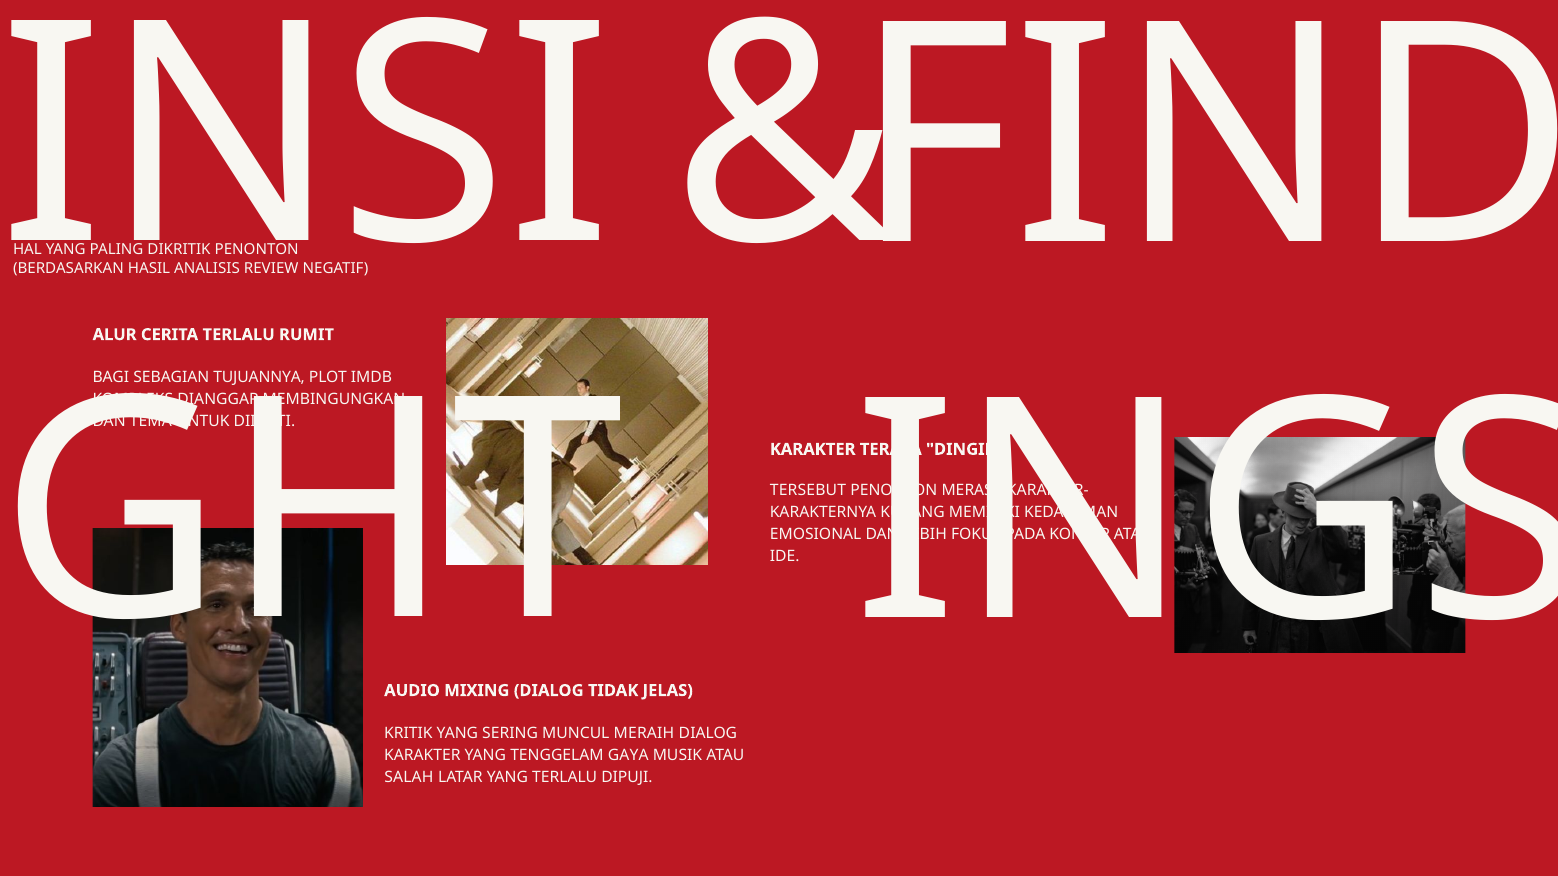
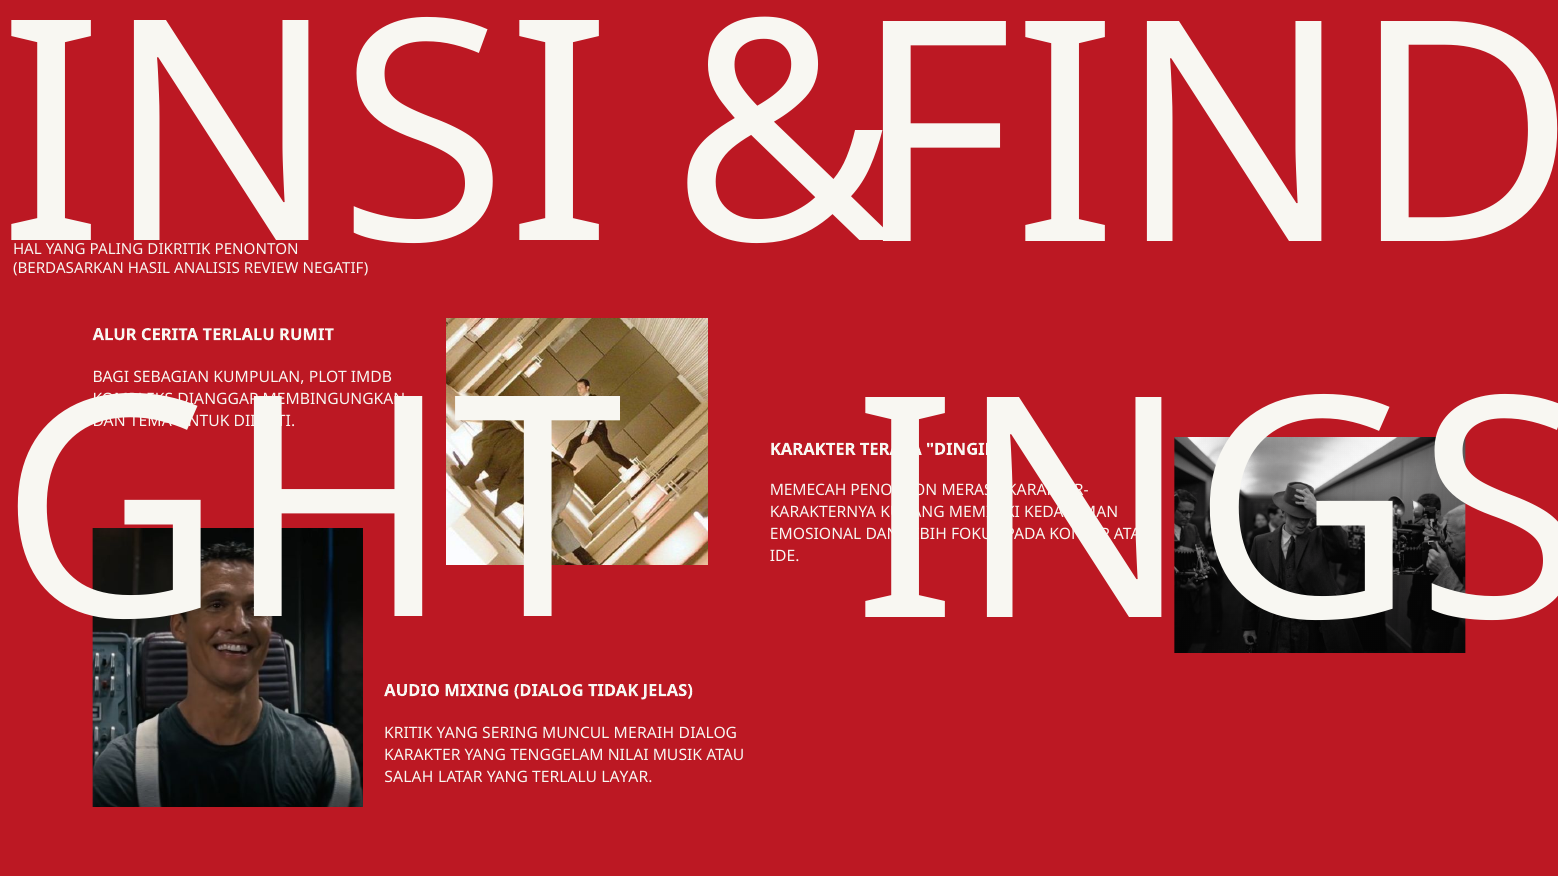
TUJUANNYA: TUJUANNYA -> KUMPULAN (259, 377)
TERSEBUT: TERSEBUT -> MEMECAH (808, 491)
GAYA: GAYA -> NILAI (628, 755)
DIPUJI: DIPUJI -> LAYAR (627, 777)
